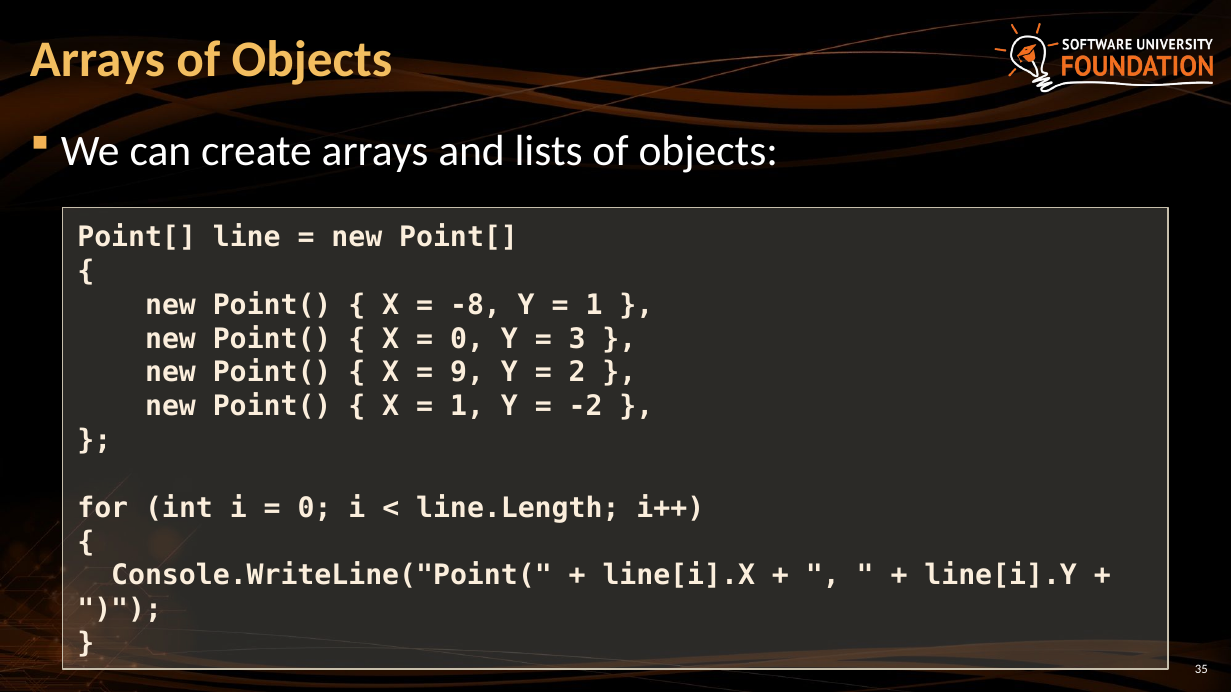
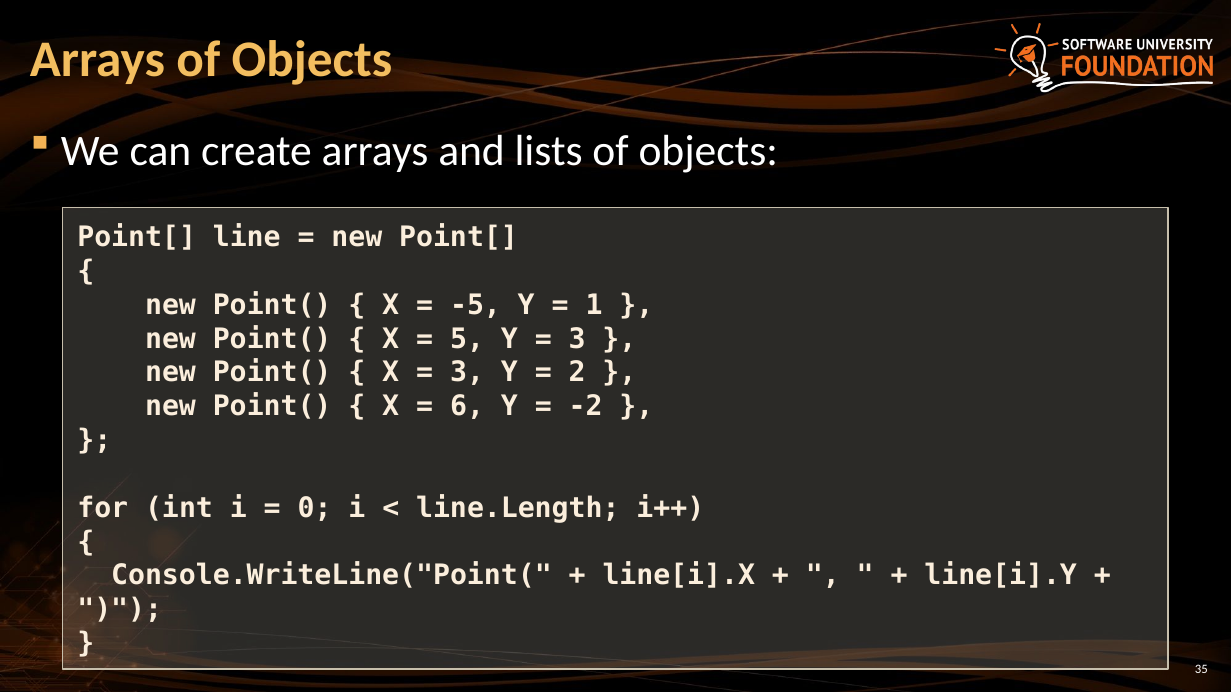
-8: -8 -> -5 (475, 305)
0: 0 -> 5 (467, 339)
9: 9 -> 3 (467, 373)
1: 1 -> 6 (467, 407)
